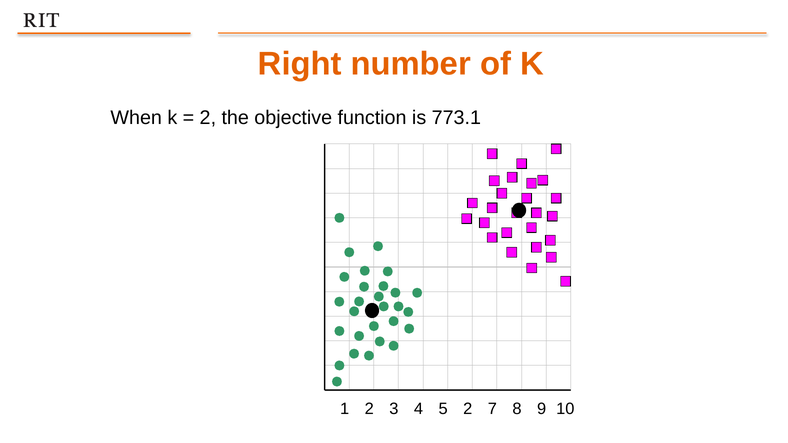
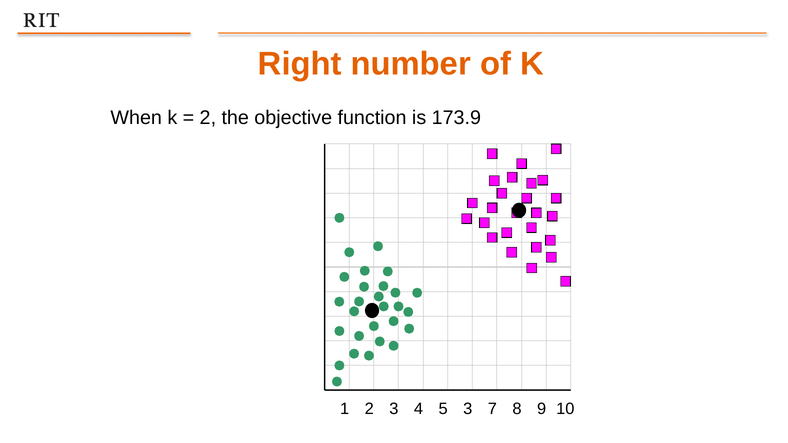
773.1: 773.1 -> 173.9 (456, 118)
5 2: 2 -> 3 (468, 409)
